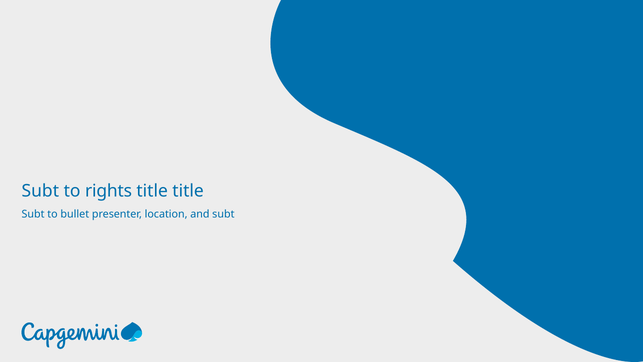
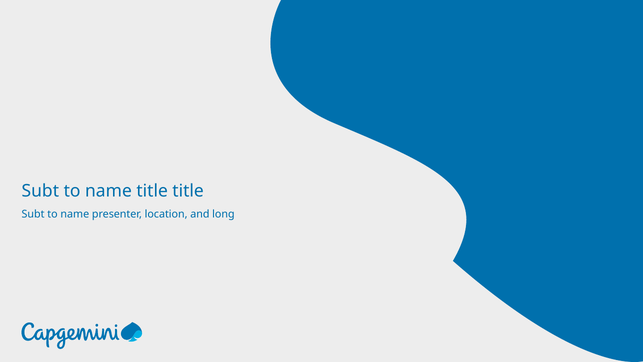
rights: rights -> name (108, 191)
bullet: bullet -> name (75, 214)
and subt: subt -> long (223, 214)
